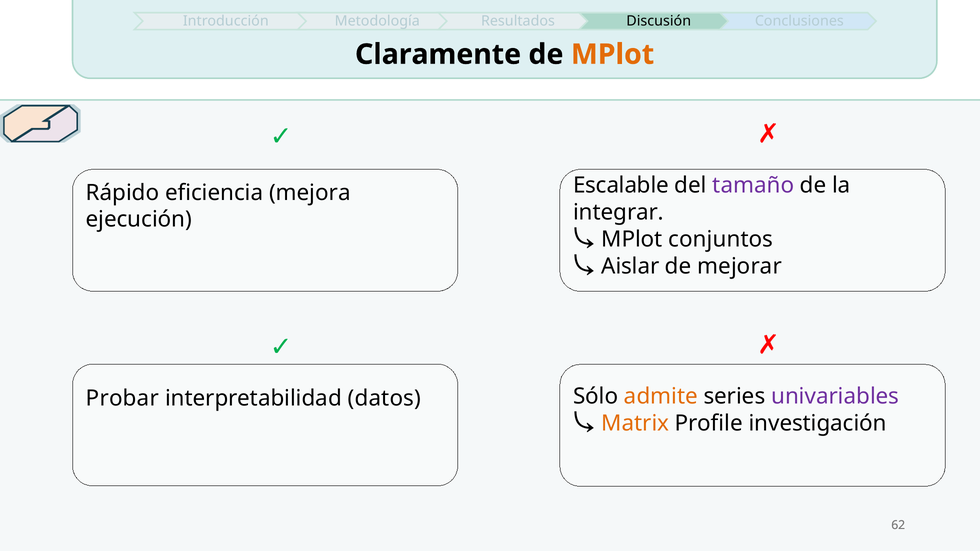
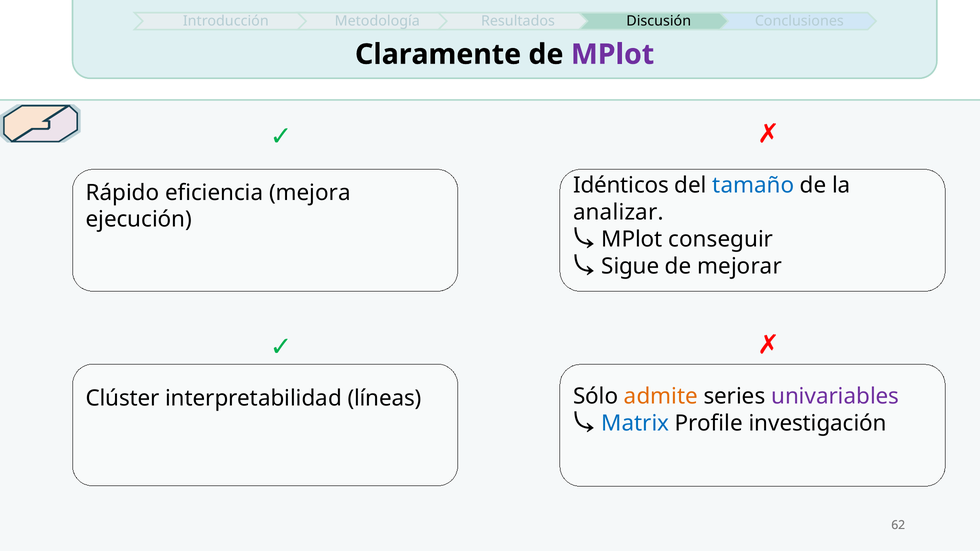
MPlot colour: orange -> purple (613, 54)
Escalable: Escalable -> Idénticos (621, 185)
tamaño colour: purple -> blue (753, 185)
integrar: integrar -> analizar (618, 212)
conjuntos: conjuntos -> conseguir (721, 239)
Aislar: Aislar -> Sigue (630, 266)
Probar: Probar -> Clúster (123, 398)
datos: datos -> líneas (384, 398)
Matrix colour: orange -> blue (635, 423)
